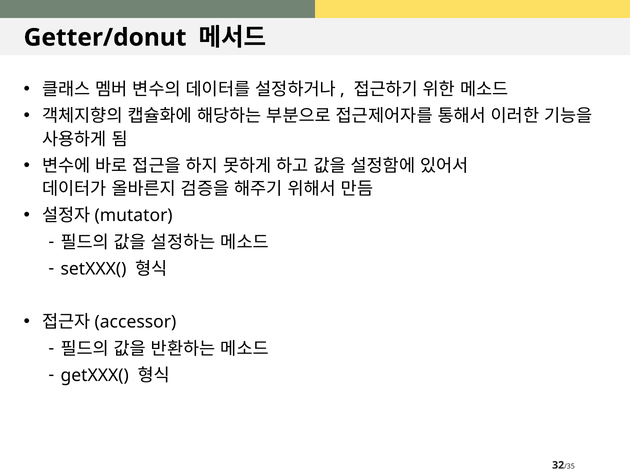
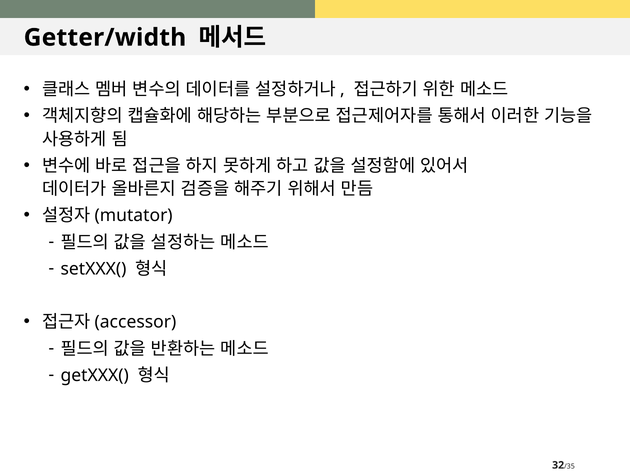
Getter/donut: Getter/donut -> Getter/width (105, 38)
